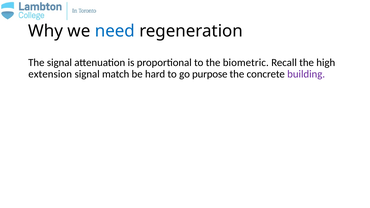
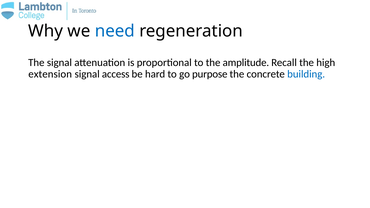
biometric: biometric -> amplitude (246, 63)
match: match -> access (116, 74)
building colour: purple -> blue (306, 74)
